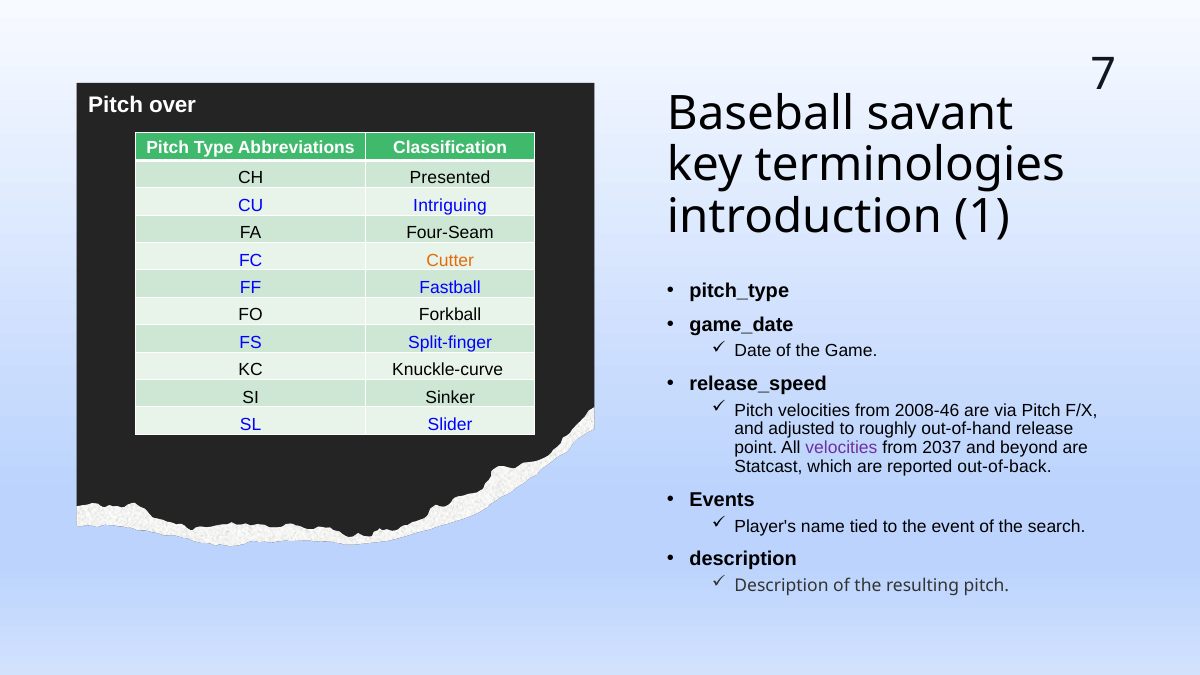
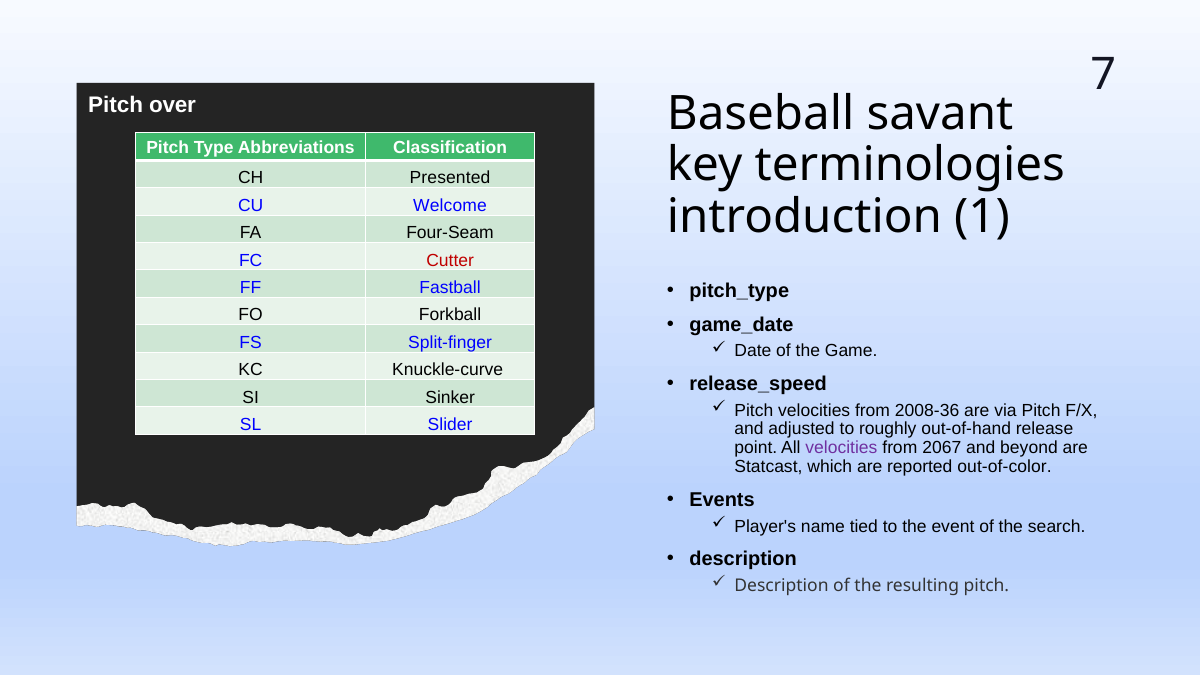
Intriguing: Intriguing -> Welcome (450, 206)
Cutter colour: orange -> red (450, 260)
2008-46: 2008-46 -> 2008-36 (927, 410)
2037: 2037 -> 2067 (942, 448)
out-of-back: out-of-back -> out-of-color (1005, 467)
